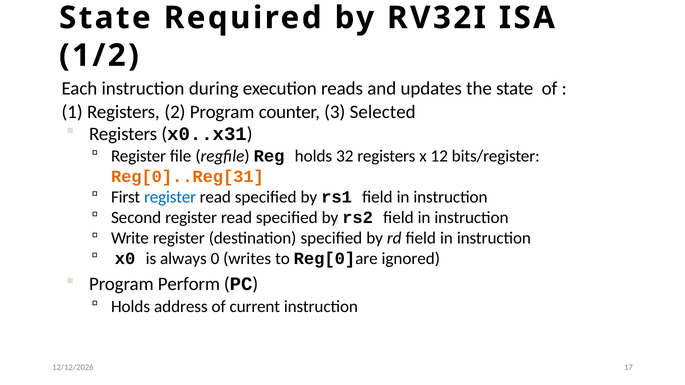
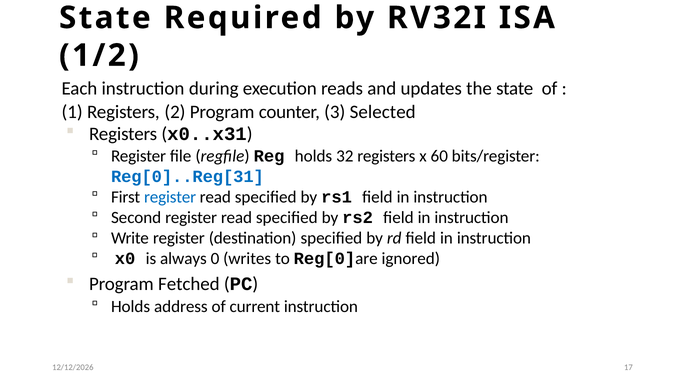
12: 12 -> 60 (439, 156)
Reg[0]..Reg[31 colour: orange -> blue (187, 177)
Perform: Perform -> Fetched (189, 284)
